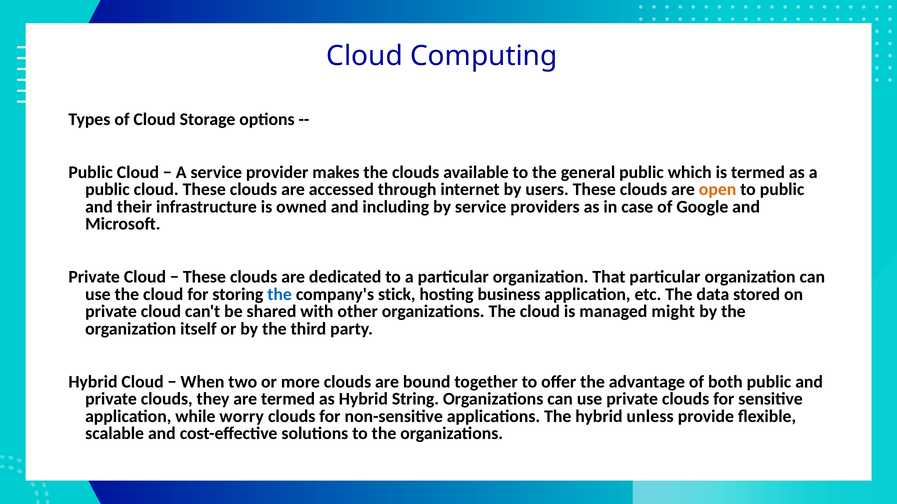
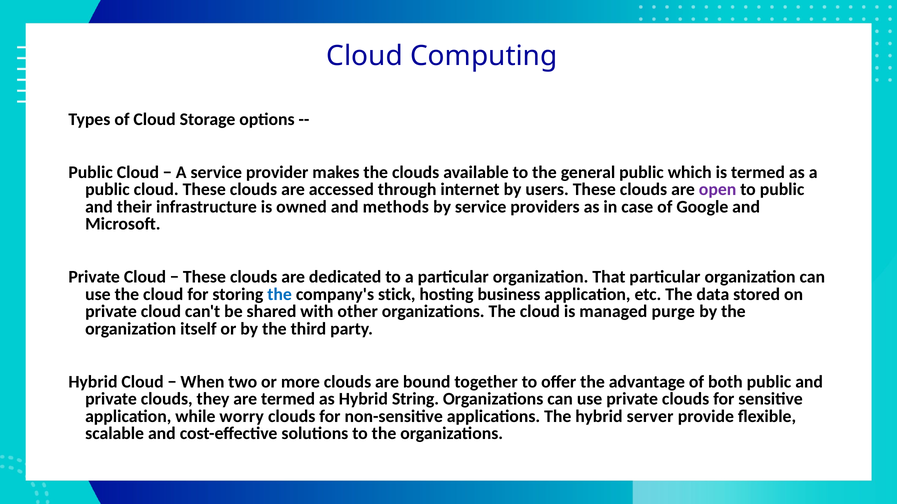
open colour: orange -> purple (718, 190)
including: including -> methods (396, 207)
might: might -> purge (673, 312)
unless: unless -> server (650, 417)
